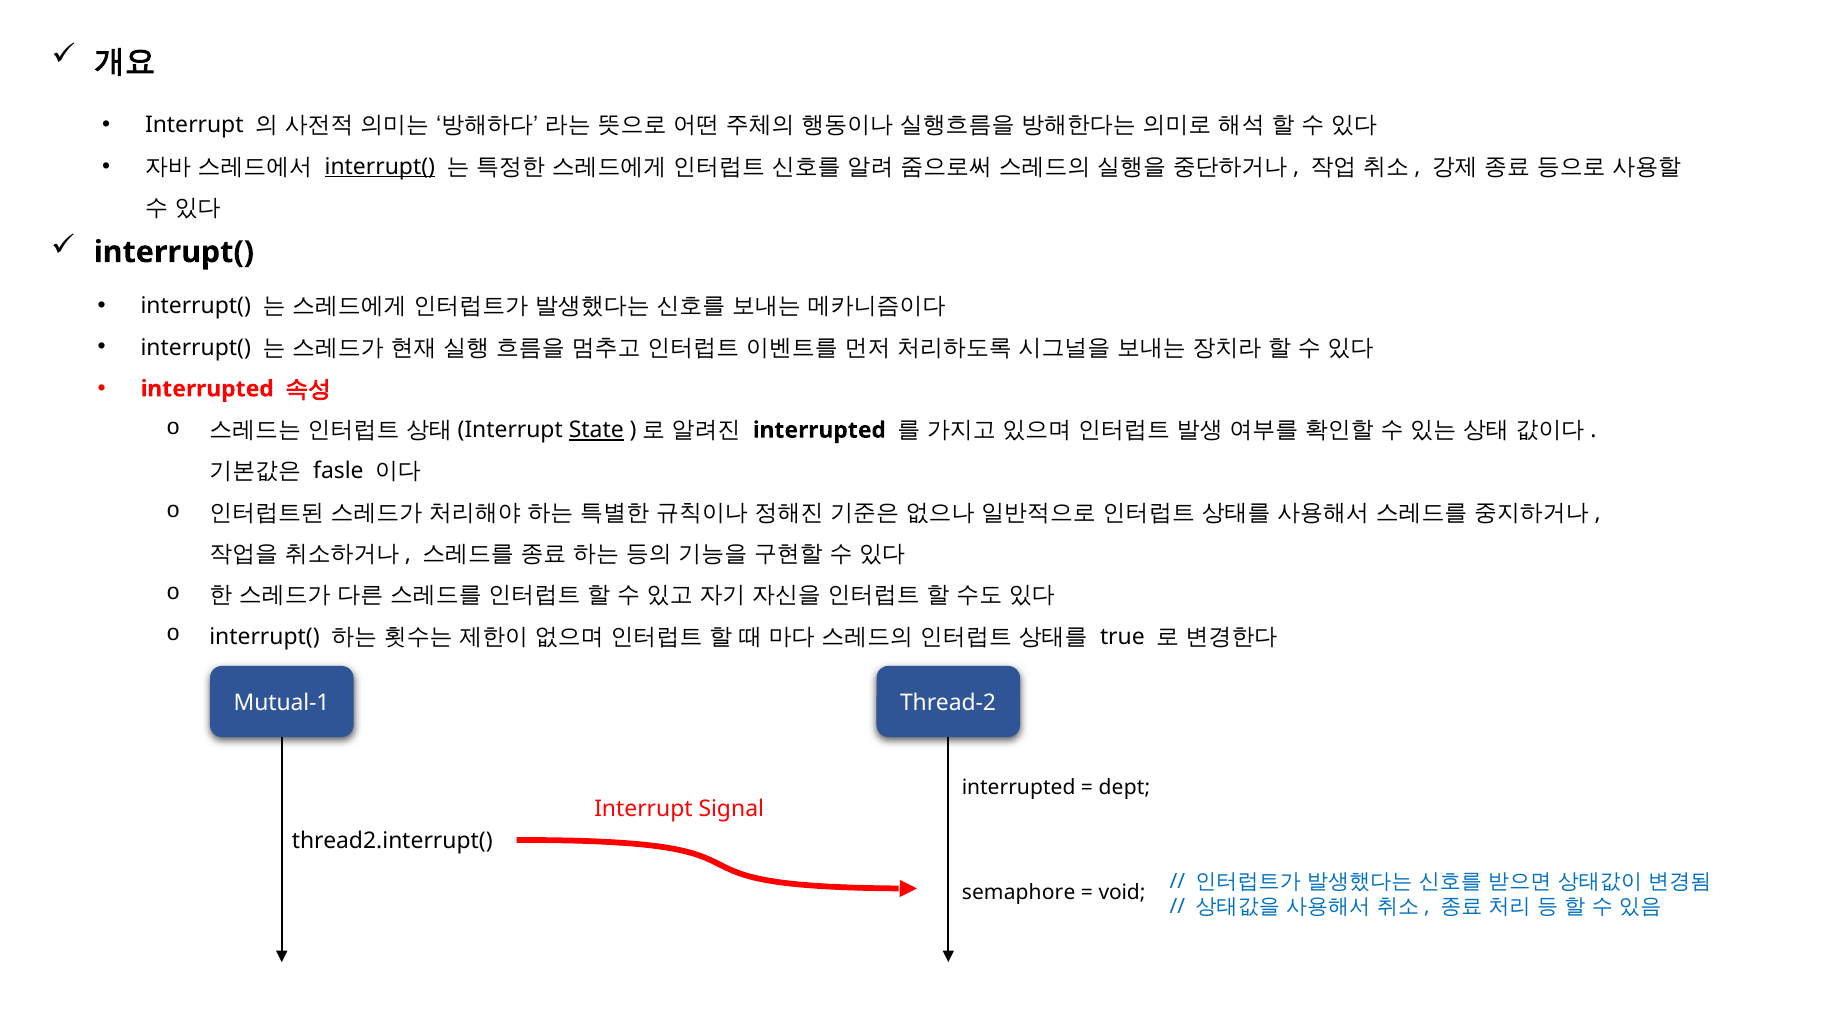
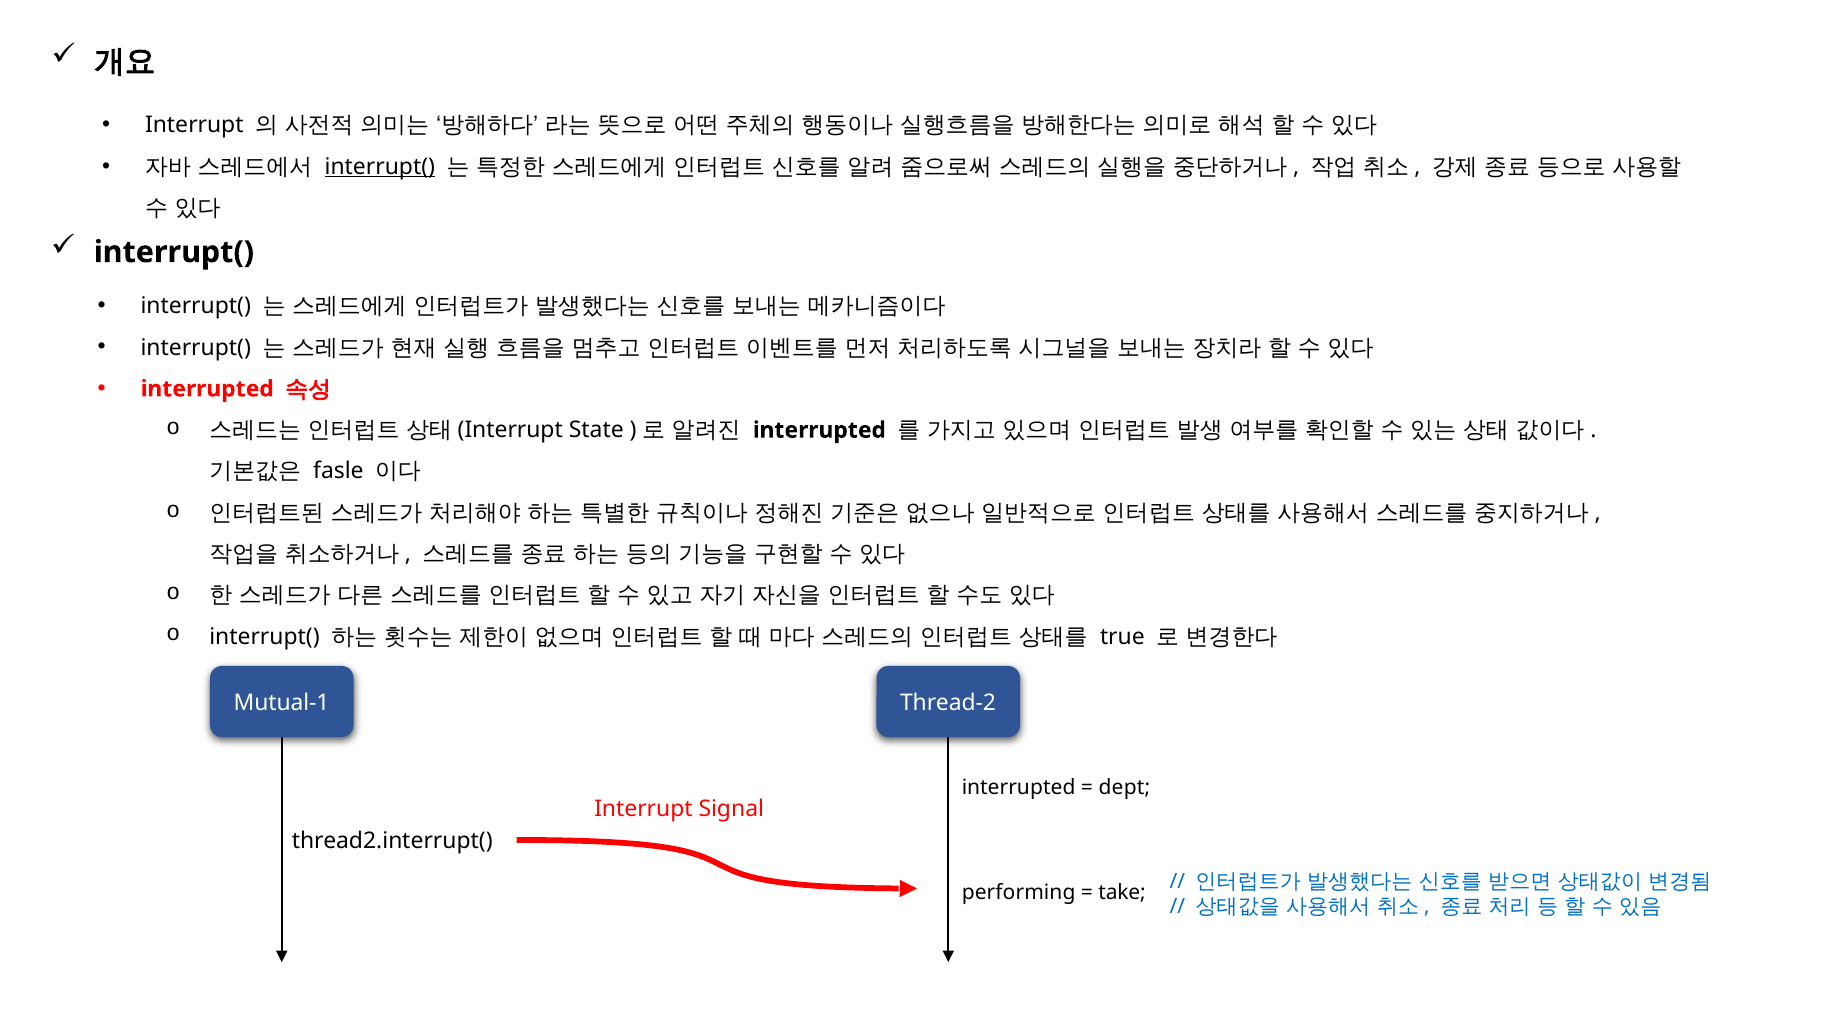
State underline: present -> none (596, 430)
semaphore: semaphore -> performing (1019, 892)
void: void -> take (1122, 892)
